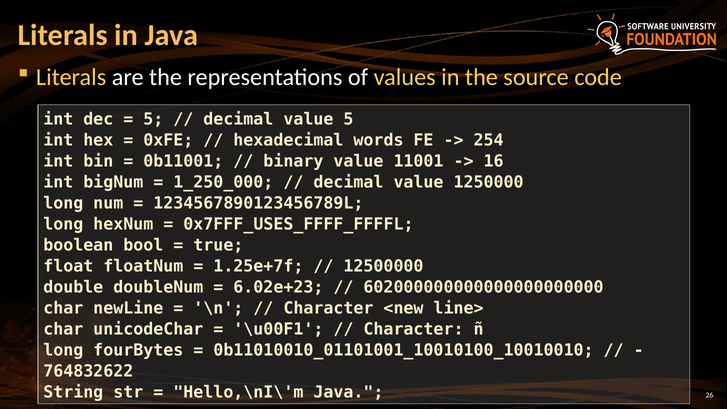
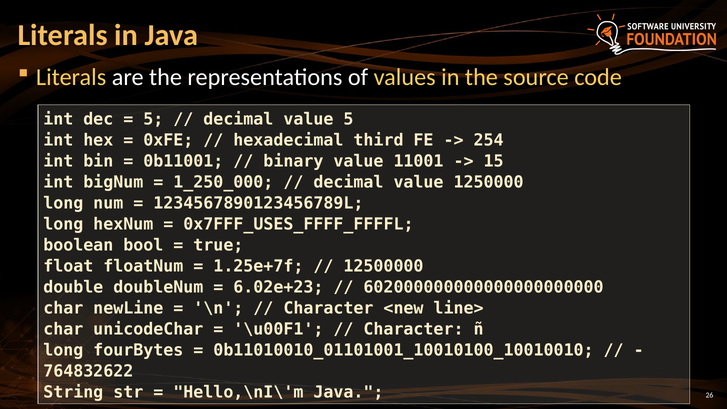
words: words -> third (379, 140)
16: 16 -> 15 (494, 161)
